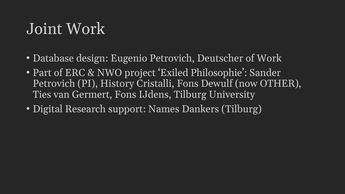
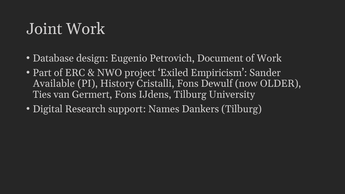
Deutscher: Deutscher -> Document (220, 58)
Philosophie: Philosophie -> Empiricism (219, 73)
Petrovich: Petrovich -> Available (54, 84)
OTHER: OTHER -> OLDER (281, 84)
